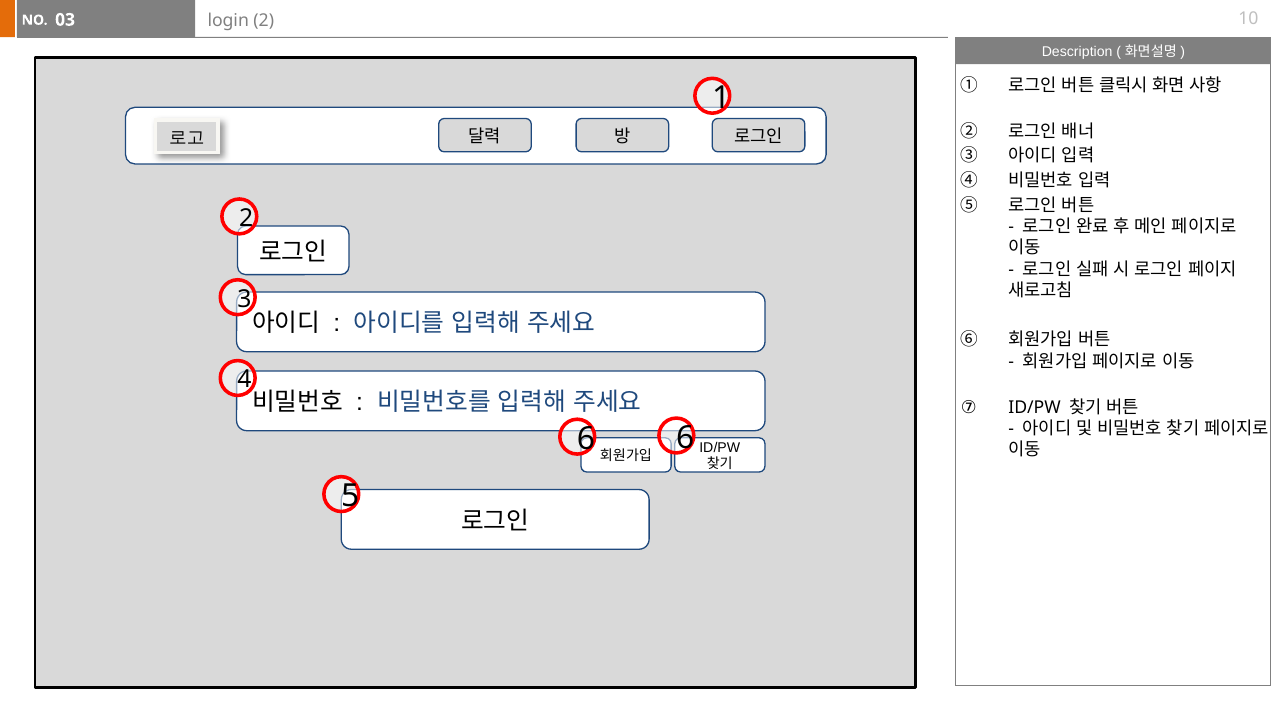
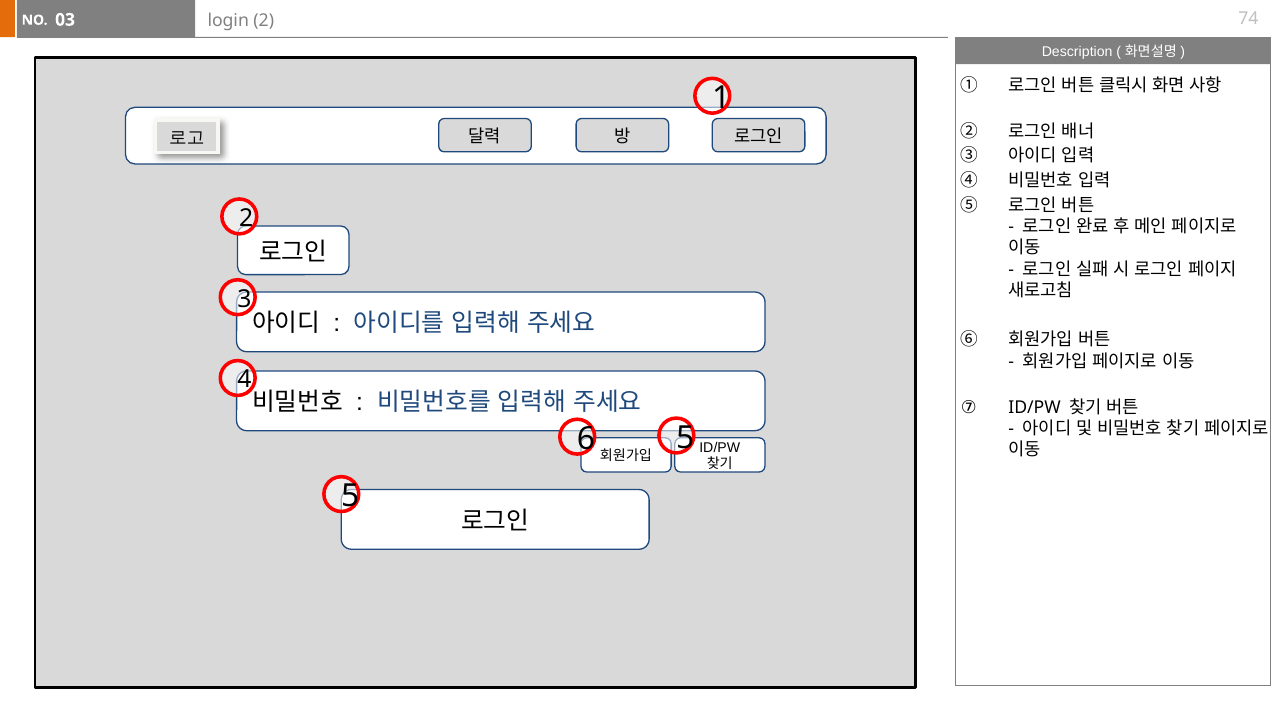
10: 10 -> 74 (1248, 19)
6 6: 6 -> 5 (685, 438)
